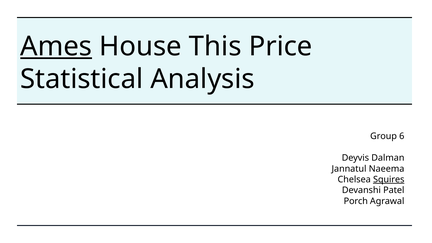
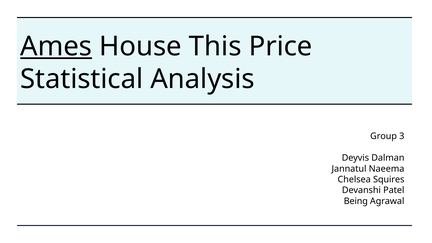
6: 6 -> 3 (402, 136)
Squires underline: present -> none (389, 180)
Porch: Porch -> Being (356, 201)
